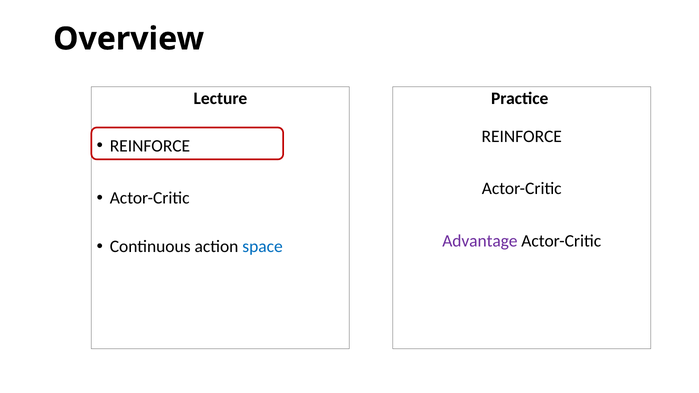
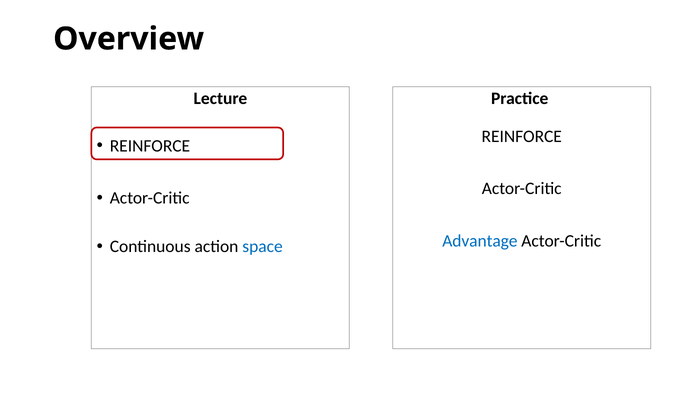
Advantage colour: purple -> blue (480, 241)
